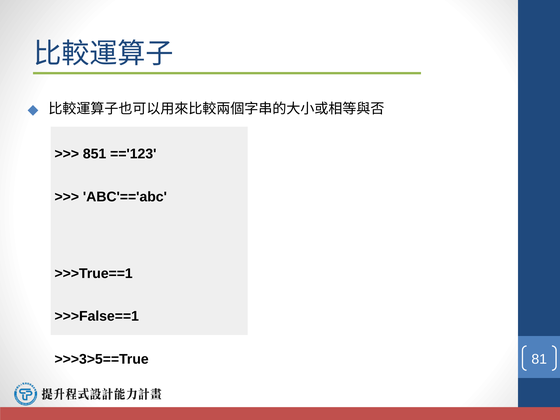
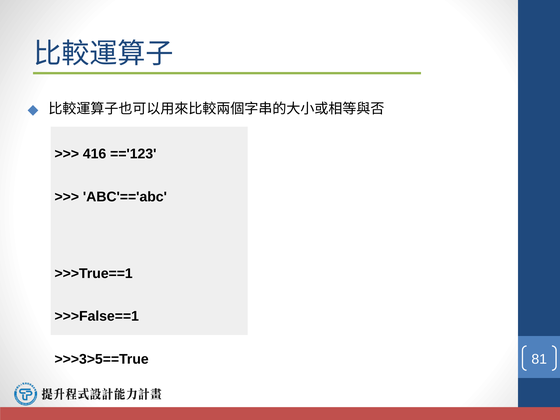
851: 851 -> 416 (95, 154)
